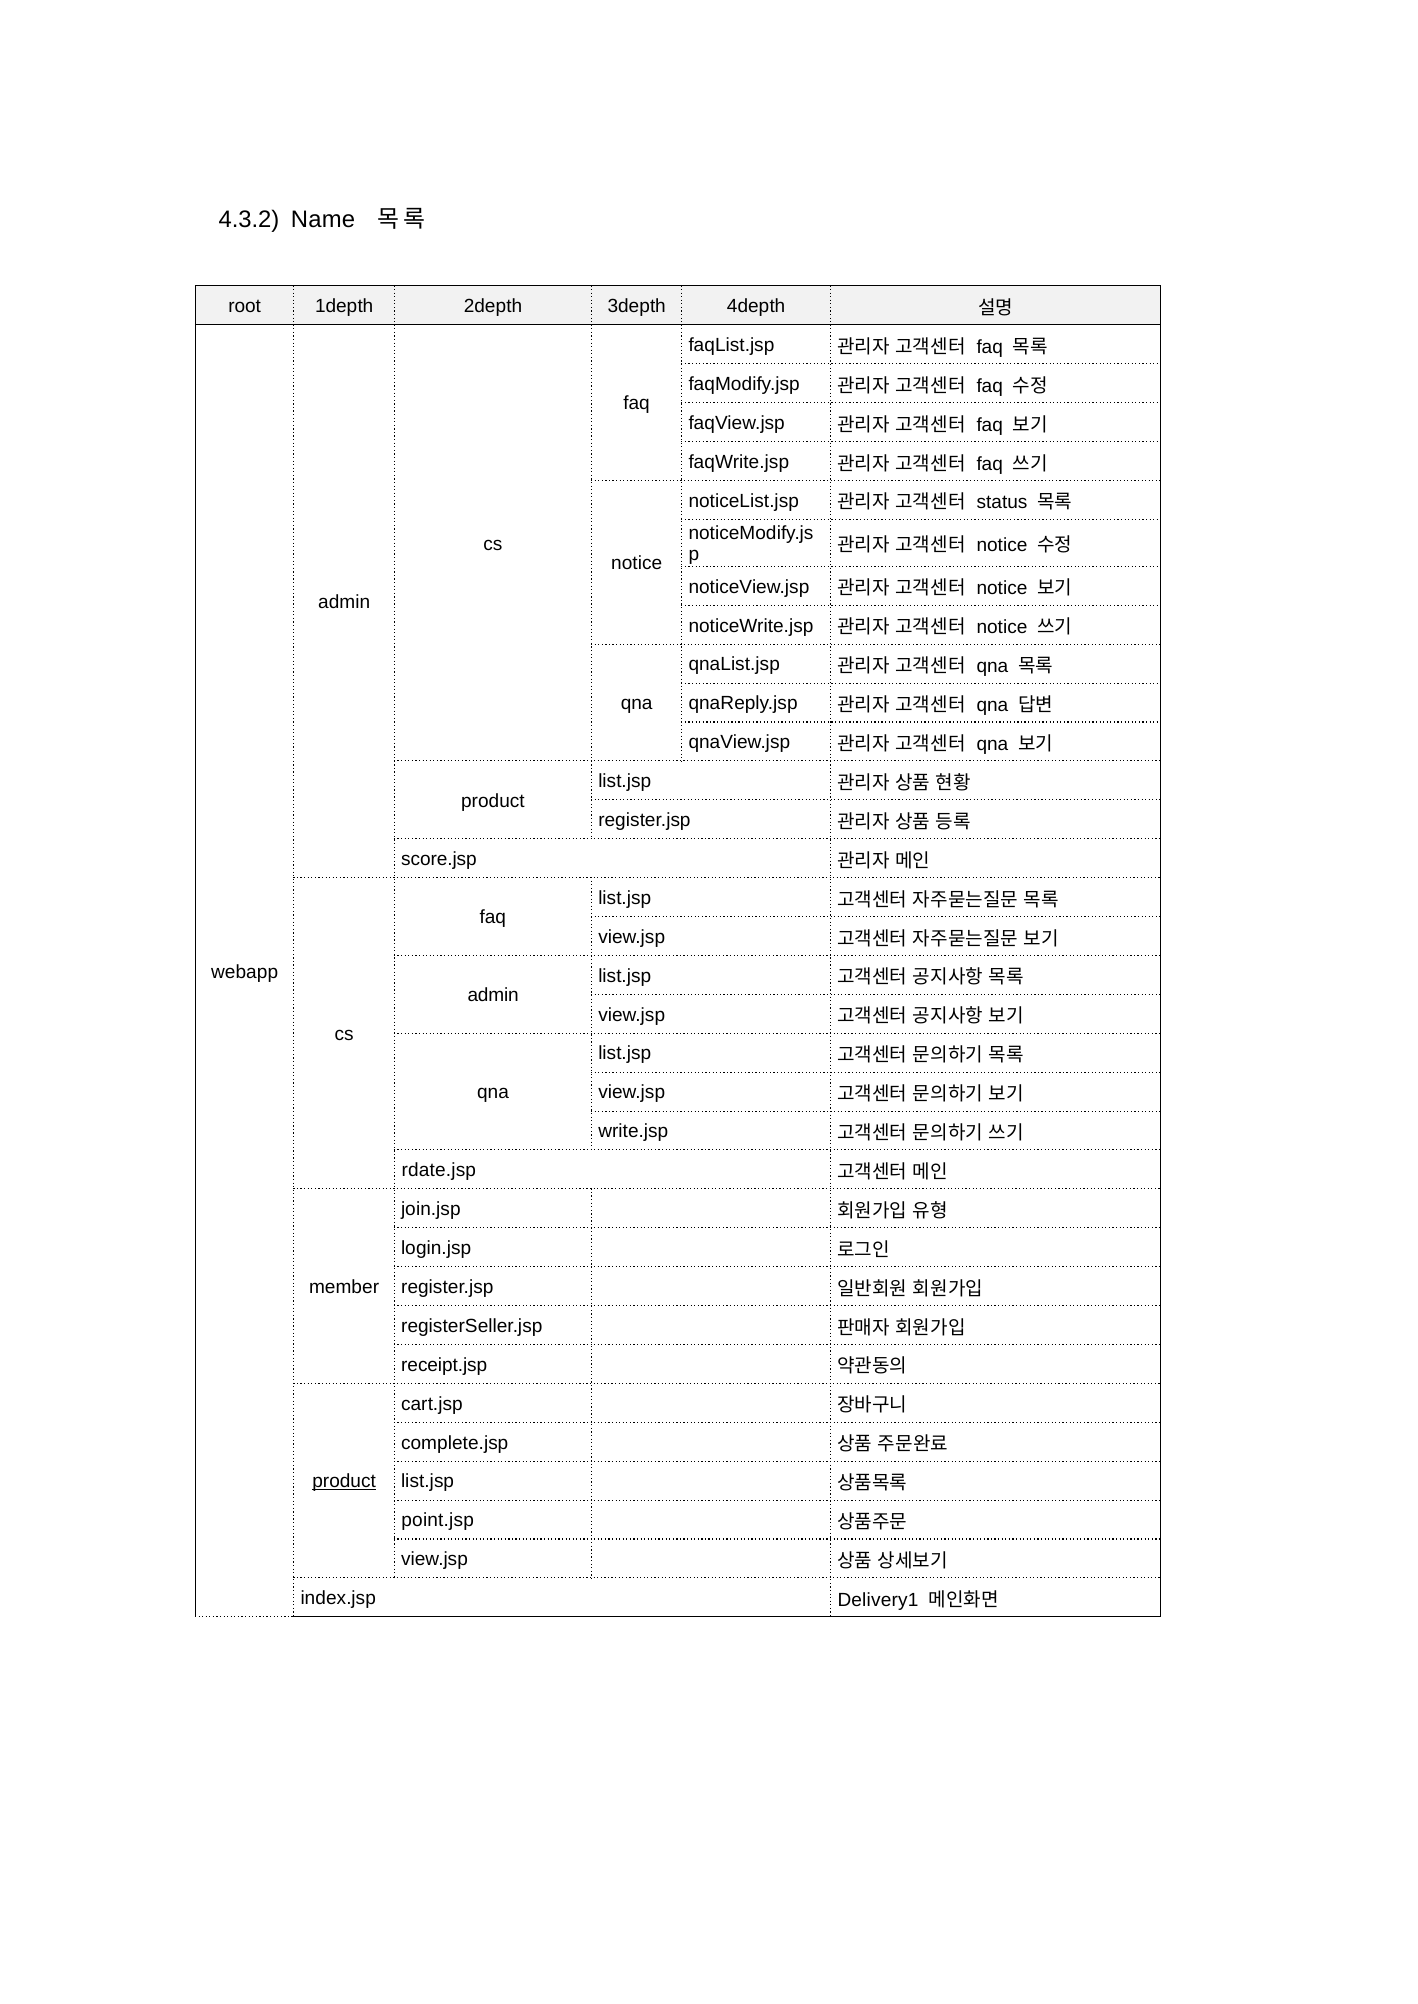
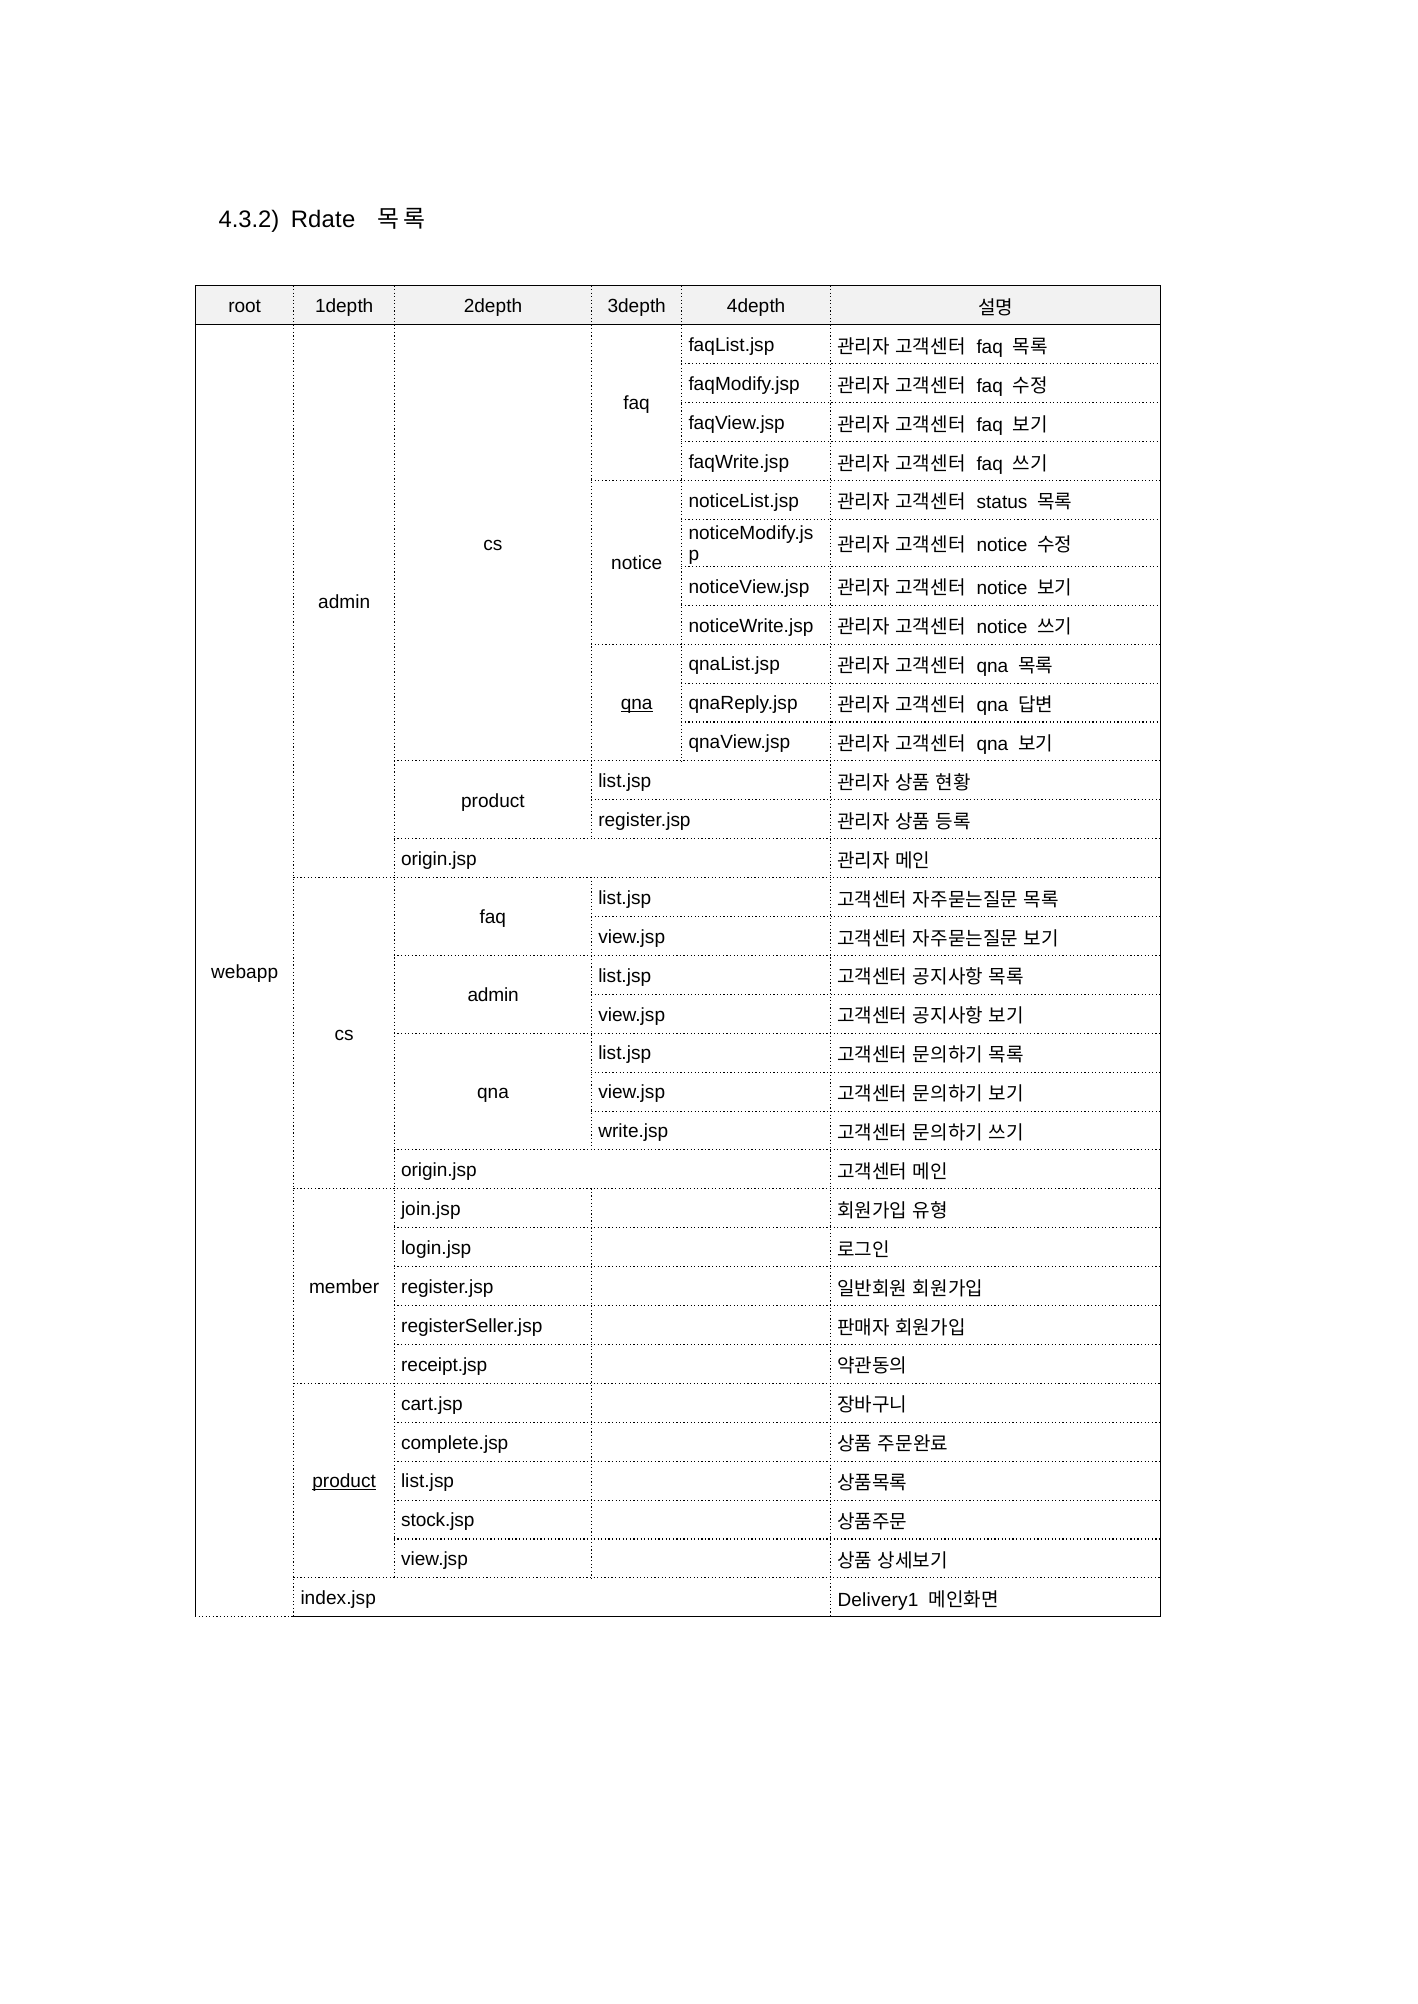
Name: Name -> Rdate (323, 219)
qna underline: none -> present (637, 704)
score.jsp: score.jsp -> origin.jsp (439, 859)
rdate.jsp: rdate.jsp -> origin.jsp (439, 1171)
point.jsp: point.jsp -> stock.jsp (438, 1521)
